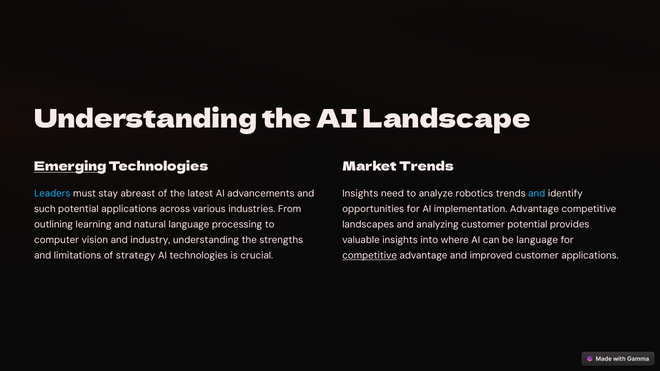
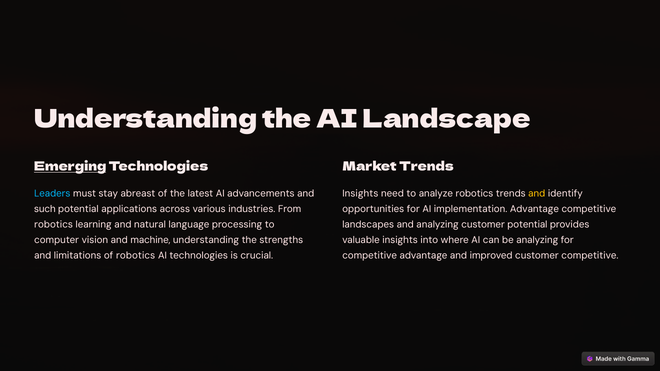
and colour: light blue -> yellow (537, 194)
outlining: outlining -> robotics (54, 225)
industry: industry -> machine (150, 240)
be language: language -> analyzing (537, 240)
of strategy: strategy -> robotics (136, 256)
competitive underline: present -> none (370, 256)
customer applications: applications -> competitive (590, 256)
